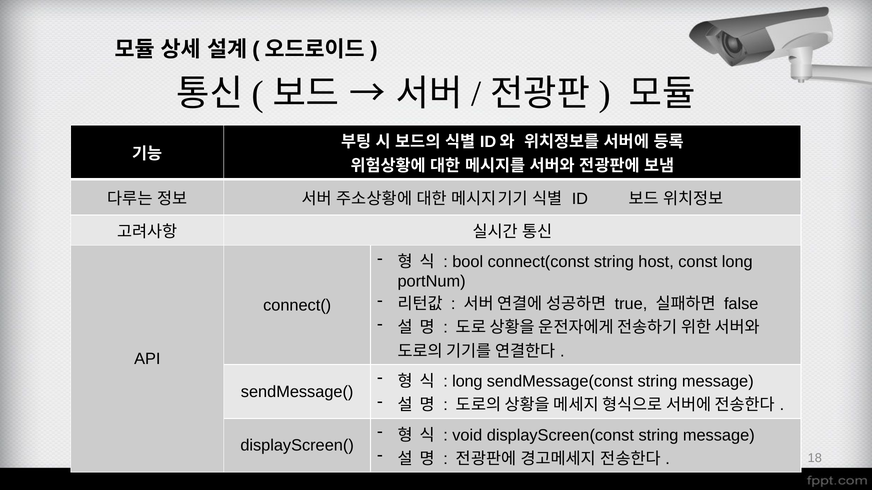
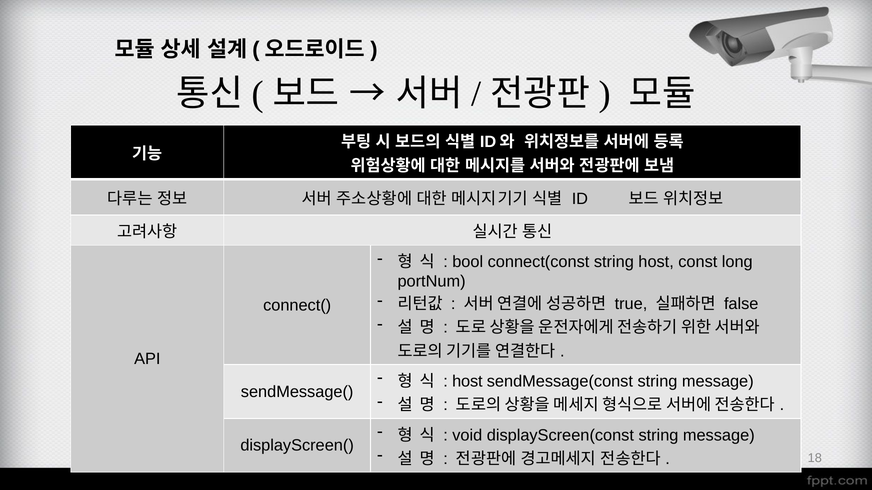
long: long -> host (467, 382)
